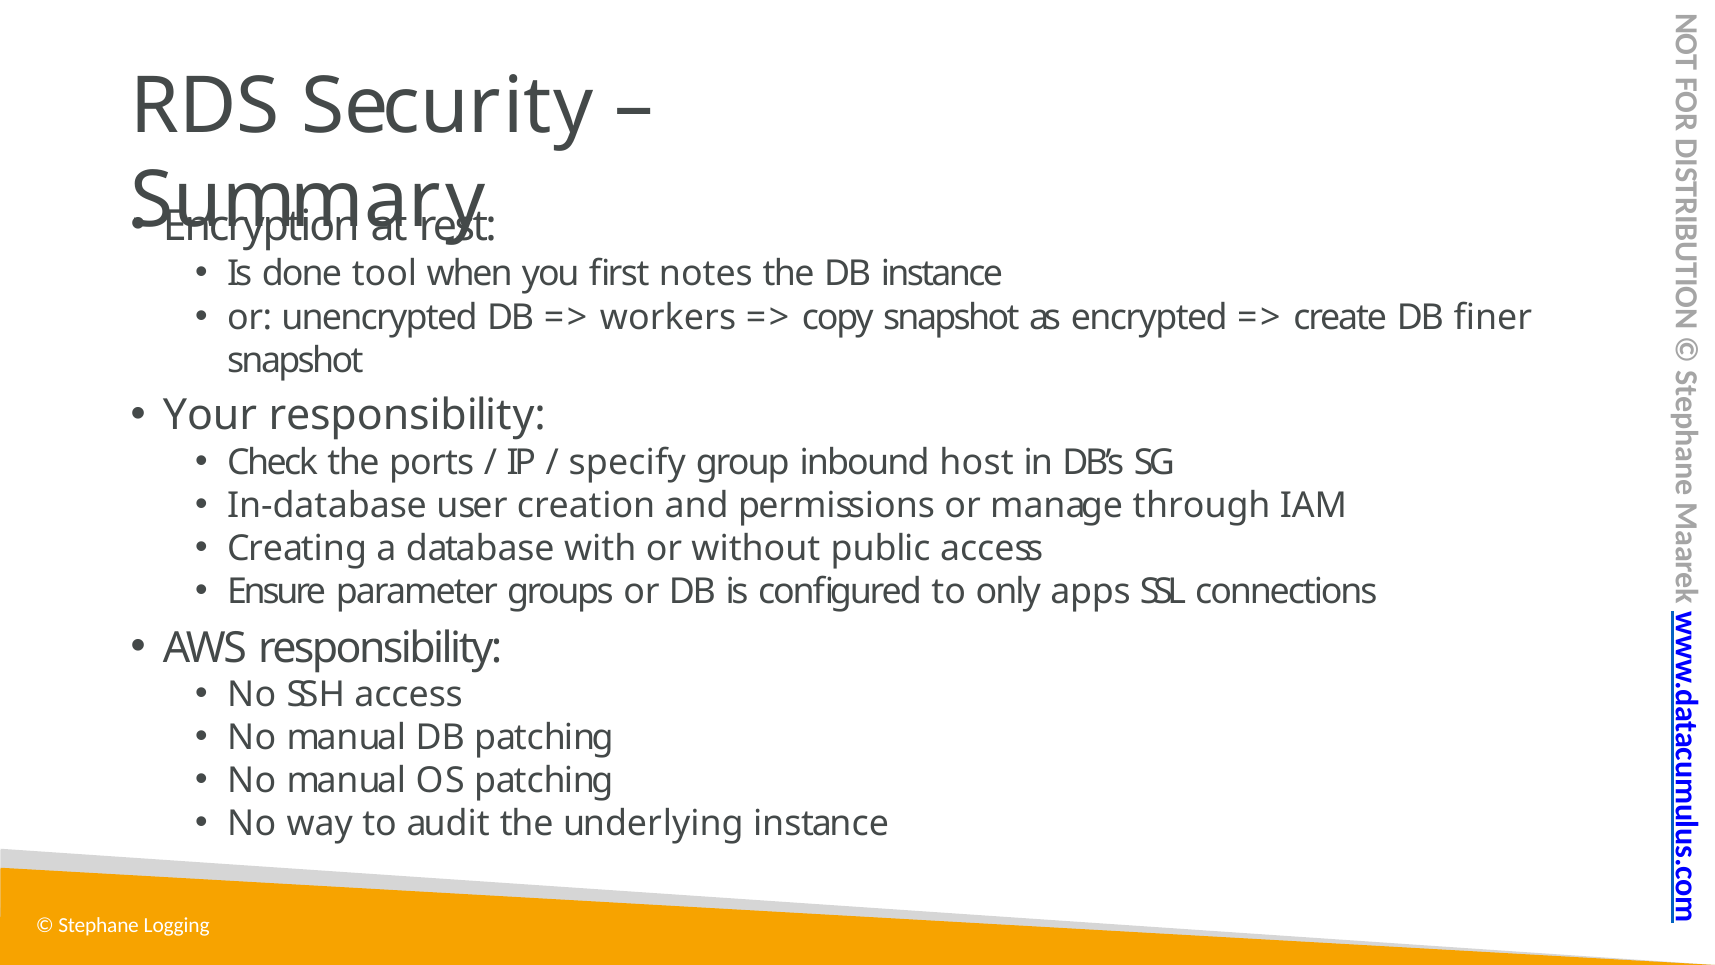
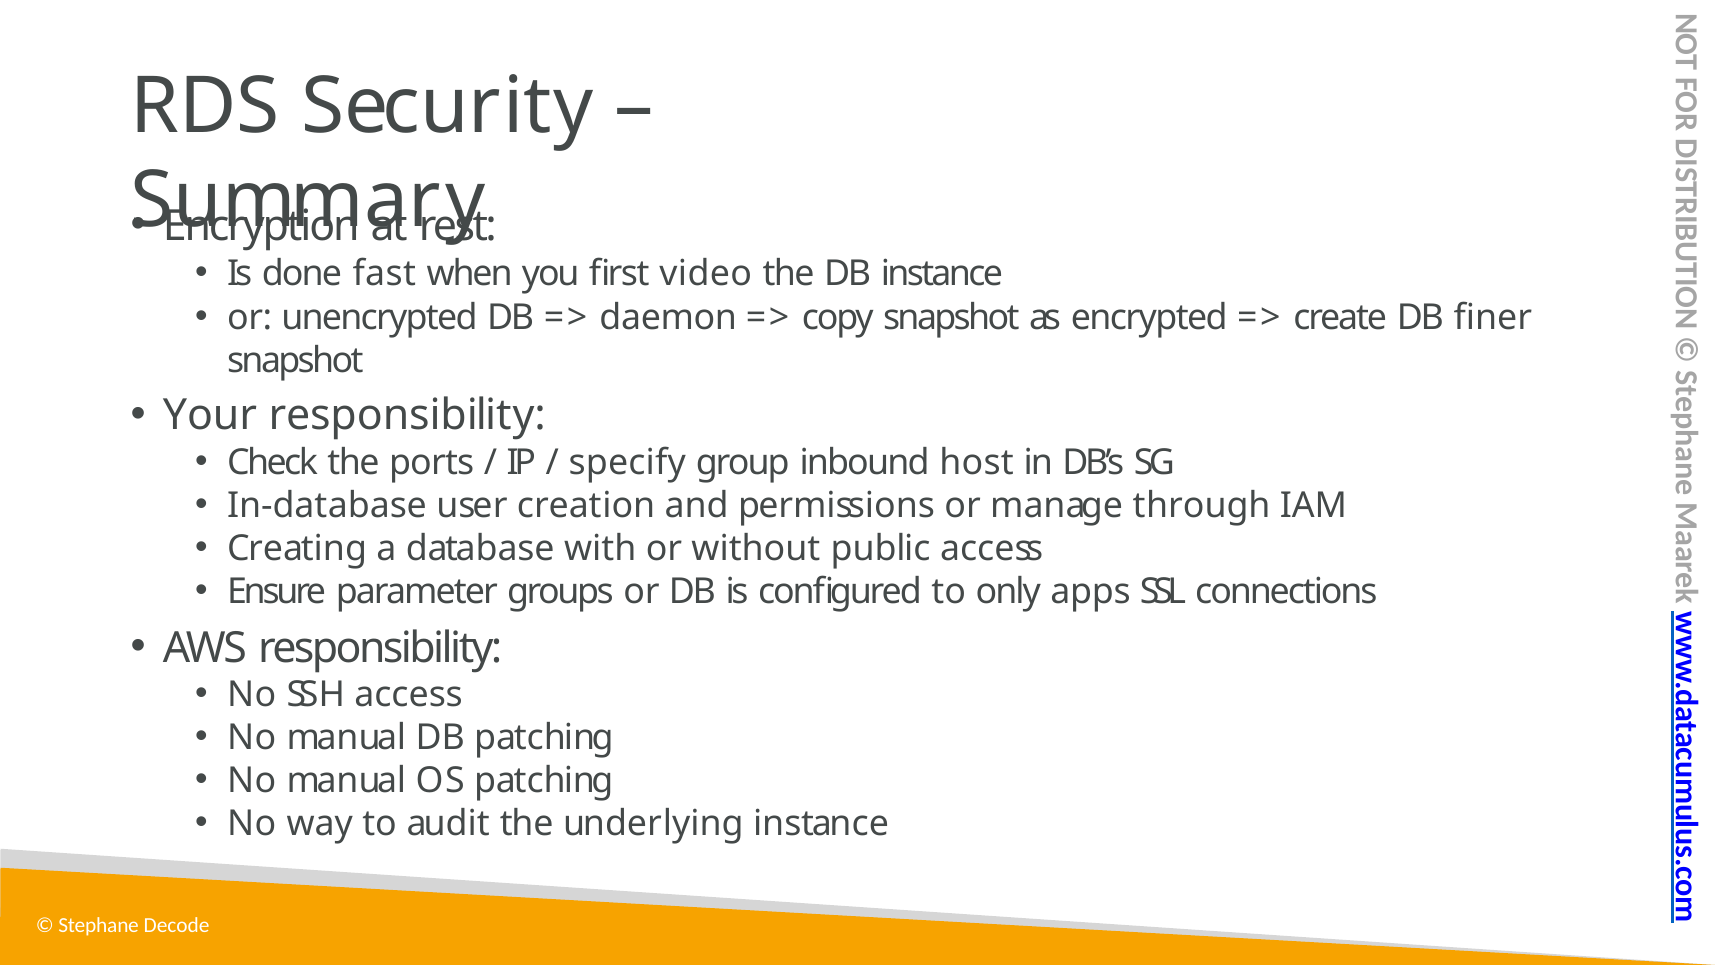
tool: tool -> fast (384, 273)
notes: notes -> video (706, 273)
workers: workers -> daemon (668, 318)
Logging: Logging -> Decode (177, 925)
